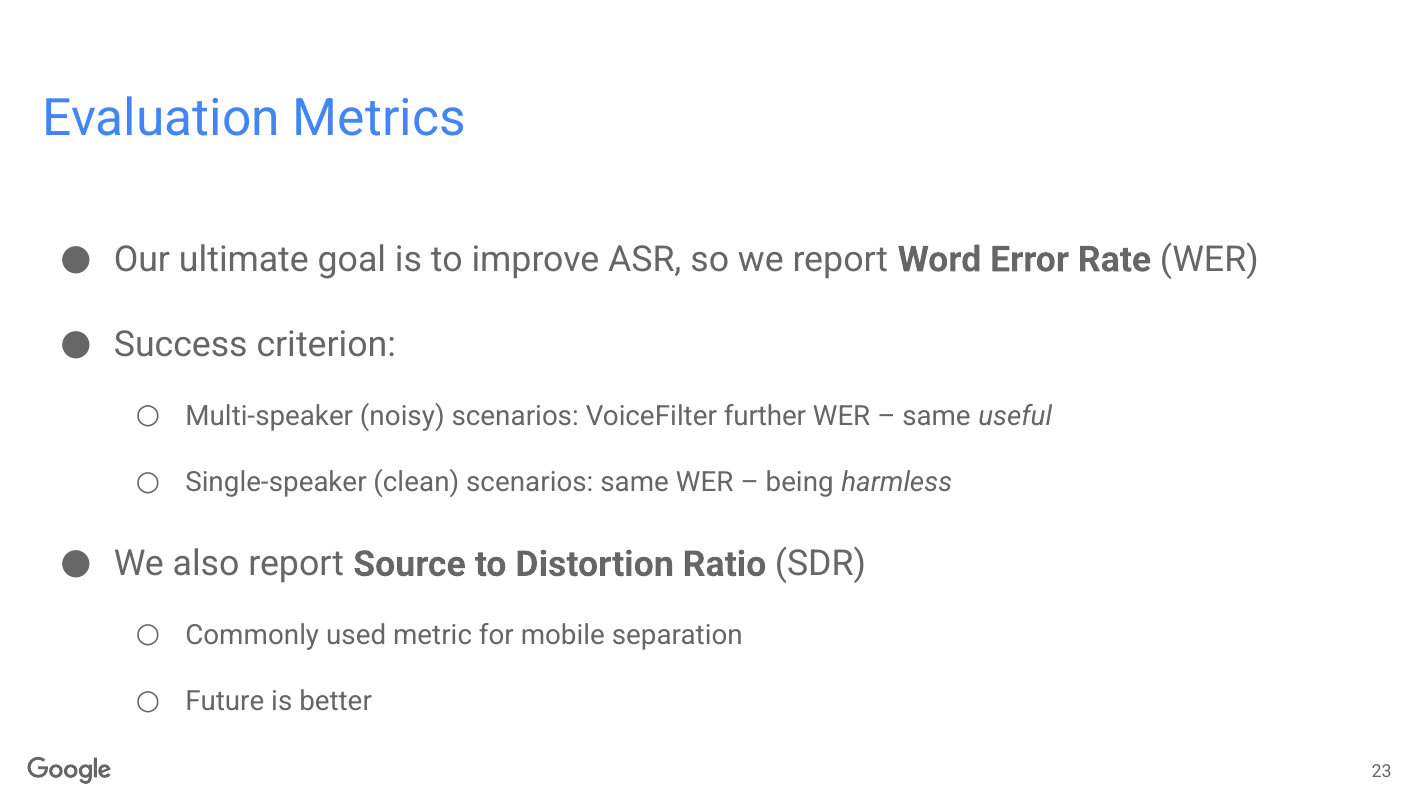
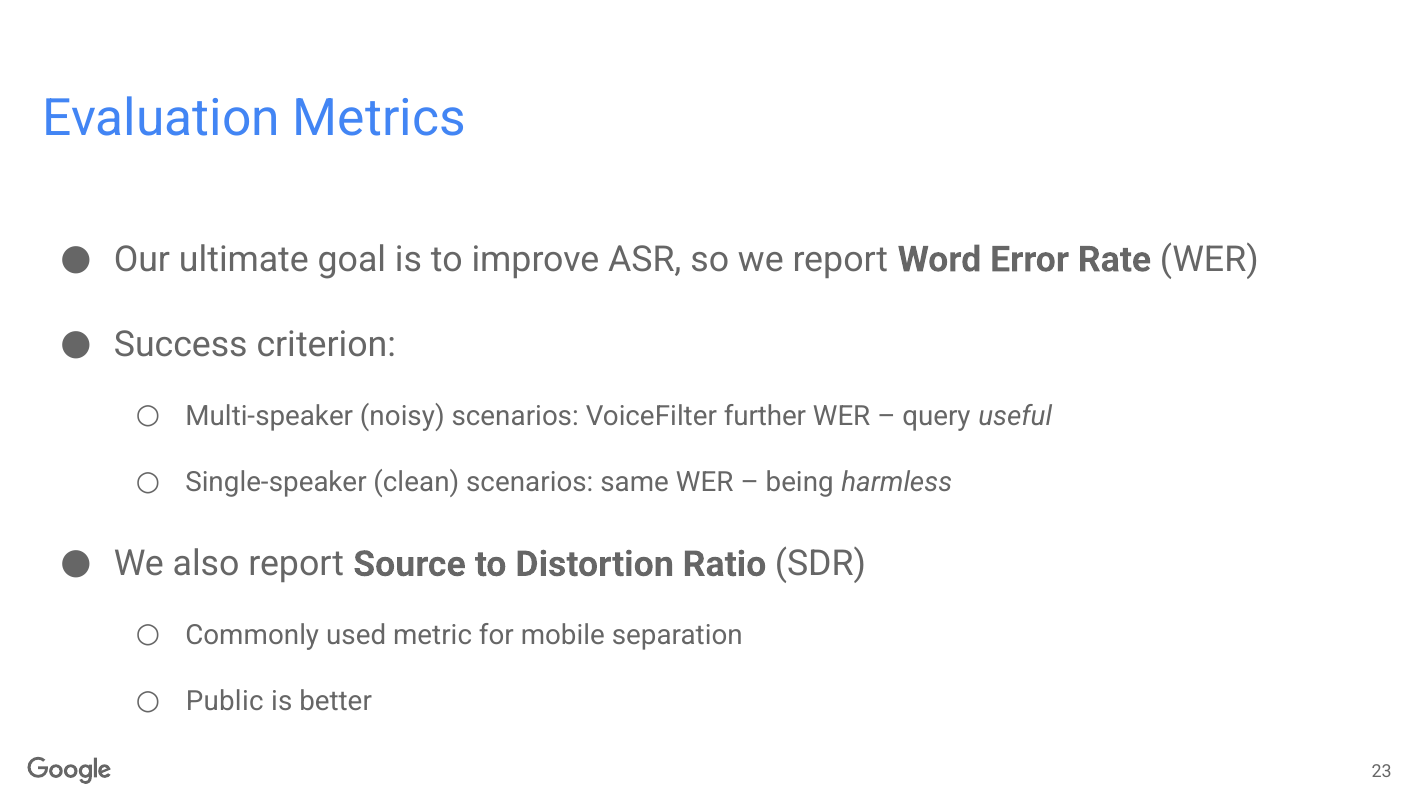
same: same -> query (937, 416)
Future: Future -> Public (225, 702)
